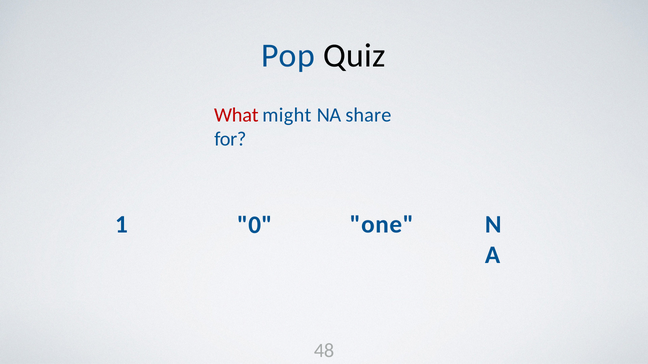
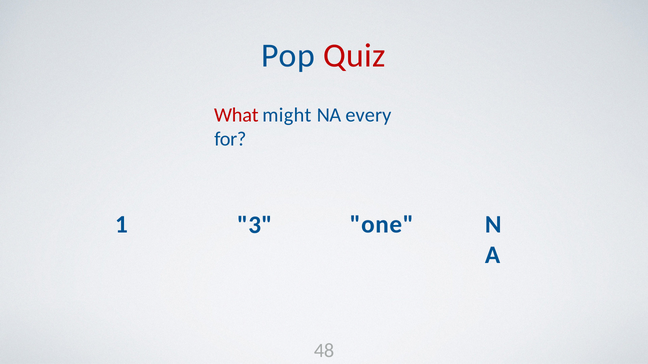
Quiz colour: black -> red (355, 56)
share: share -> every (368, 115)
0: 0 -> 3 (255, 225)
